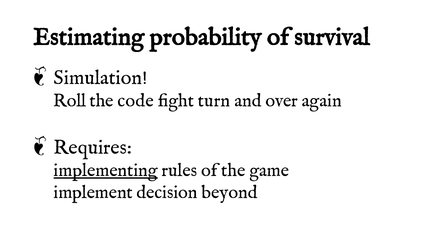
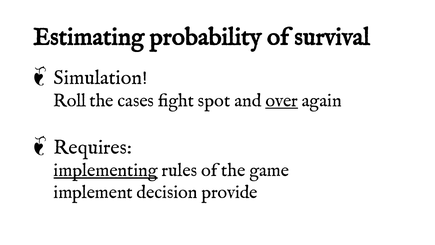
code: code -> cases (136, 100)
turn: turn -> spot (214, 100)
over underline: none -> present (282, 100)
beyond: beyond -> provide (230, 192)
